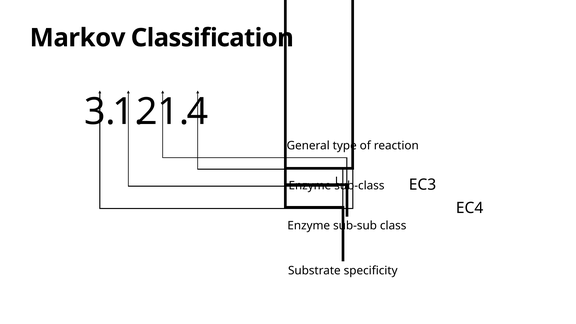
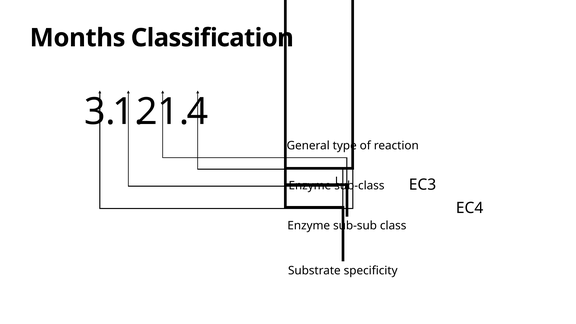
Markov: Markov -> Months (78, 38)
